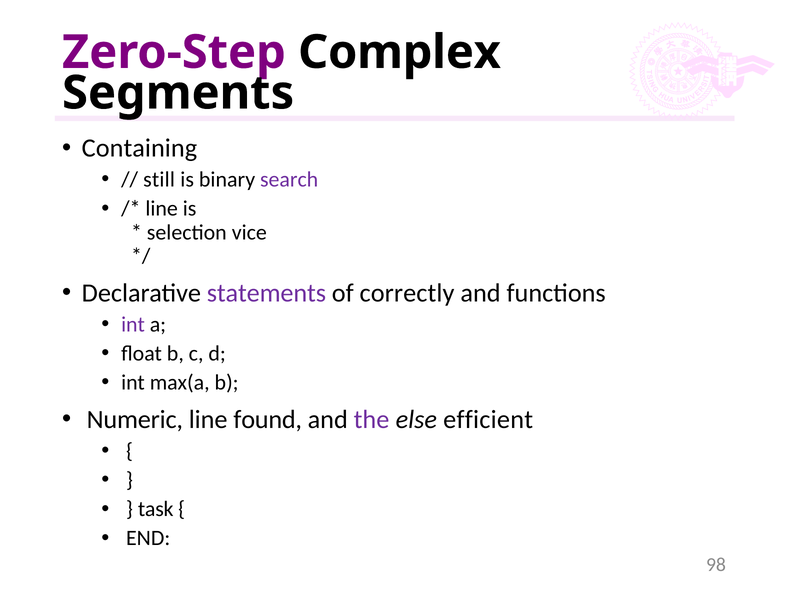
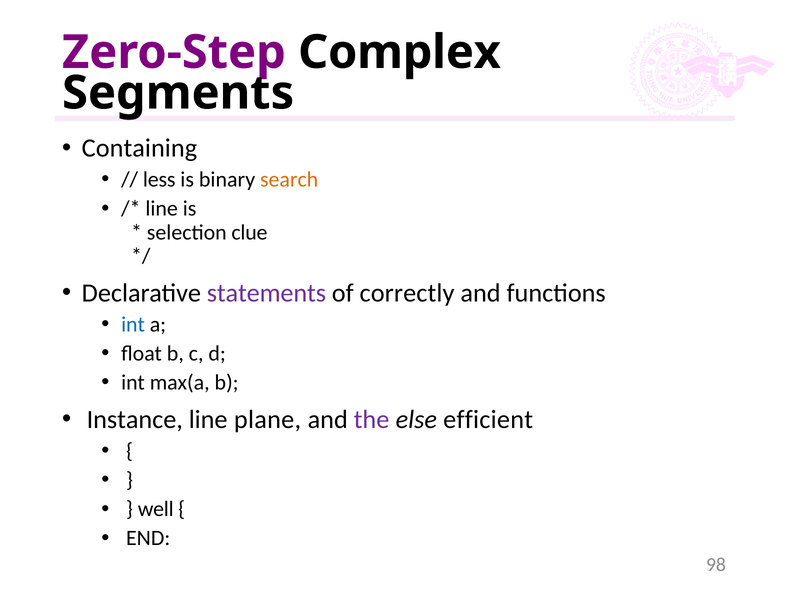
still: still -> less (159, 180)
search colour: purple -> orange (289, 180)
vice: vice -> clue (249, 232)
int colour: purple -> blue (133, 324)
Numeric: Numeric -> Instance (135, 419)
found: found -> plane (268, 419)
task: task -> well (156, 509)
